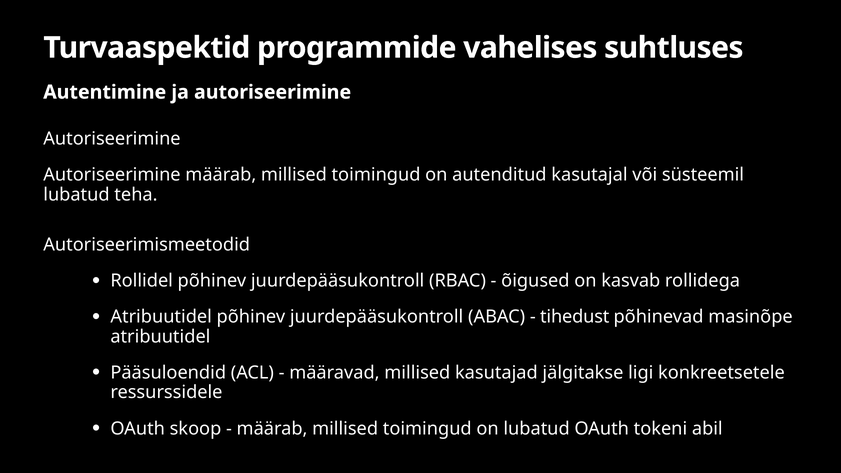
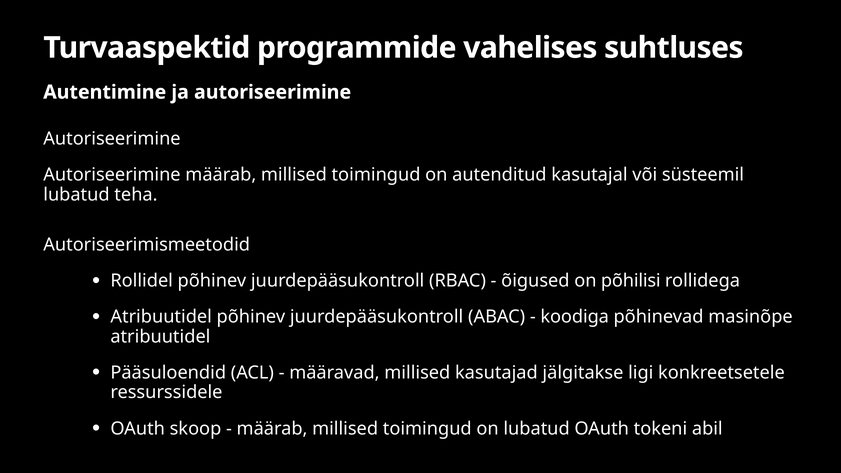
kasvab: kasvab -> põhilisi (631, 281)
tihedust: tihedust -> koodiga (575, 317)
